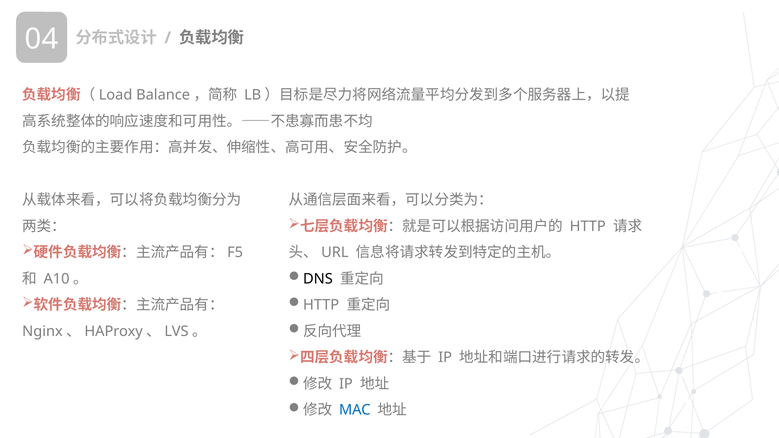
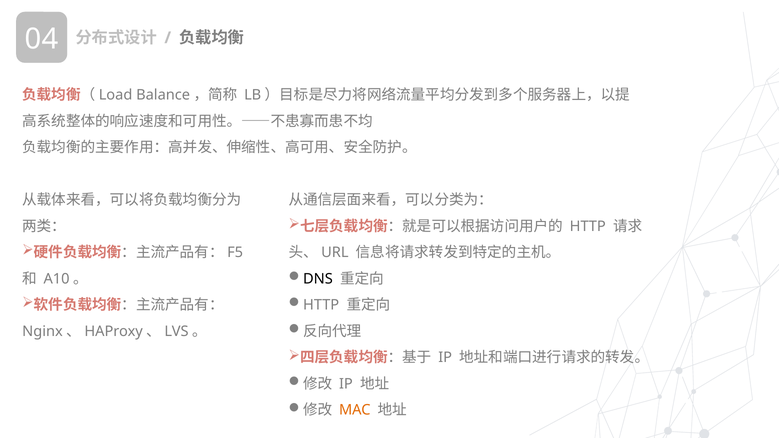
MAC colour: blue -> orange (355, 410)
